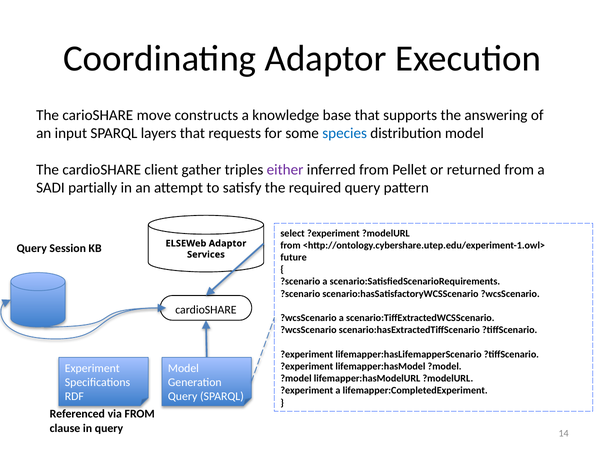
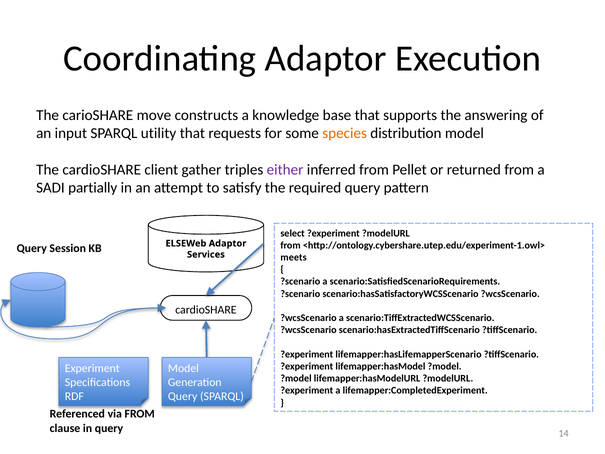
layers: layers -> utility (159, 133)
species colour: blue -> orange (345, 133)
future: future -> meets (294, 257)
